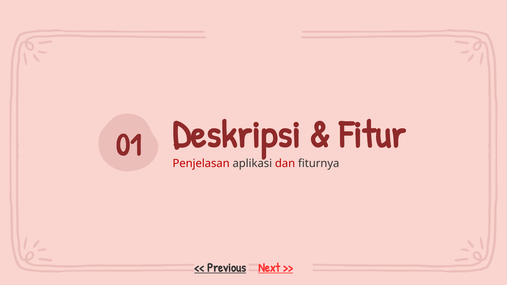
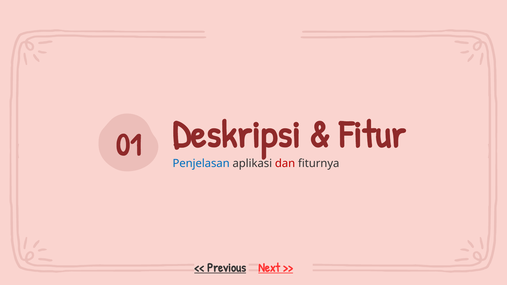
Penjelasan colour: red -> blue (201, 164)
